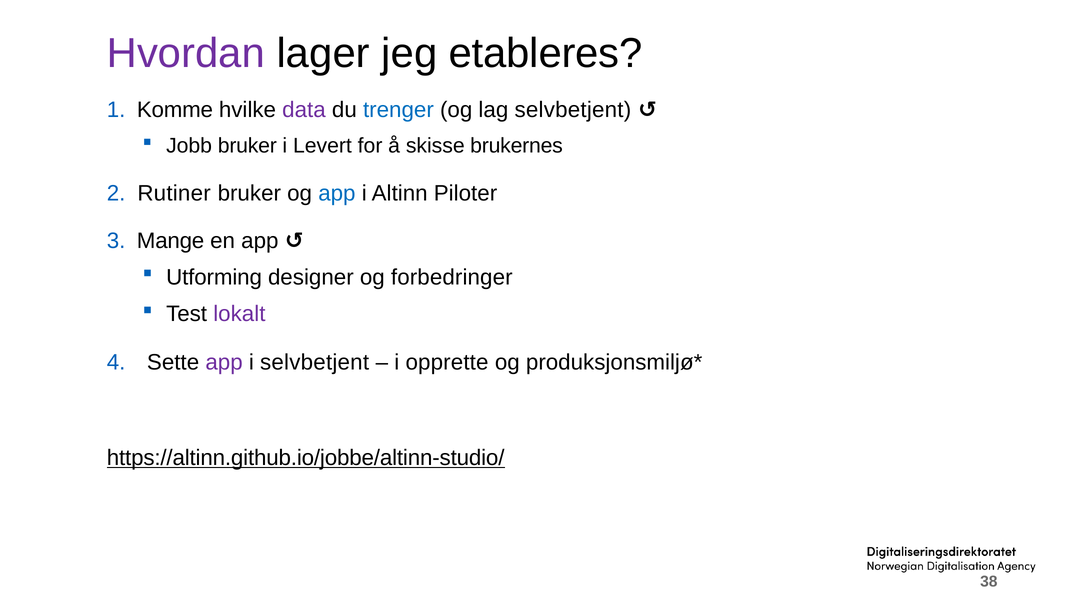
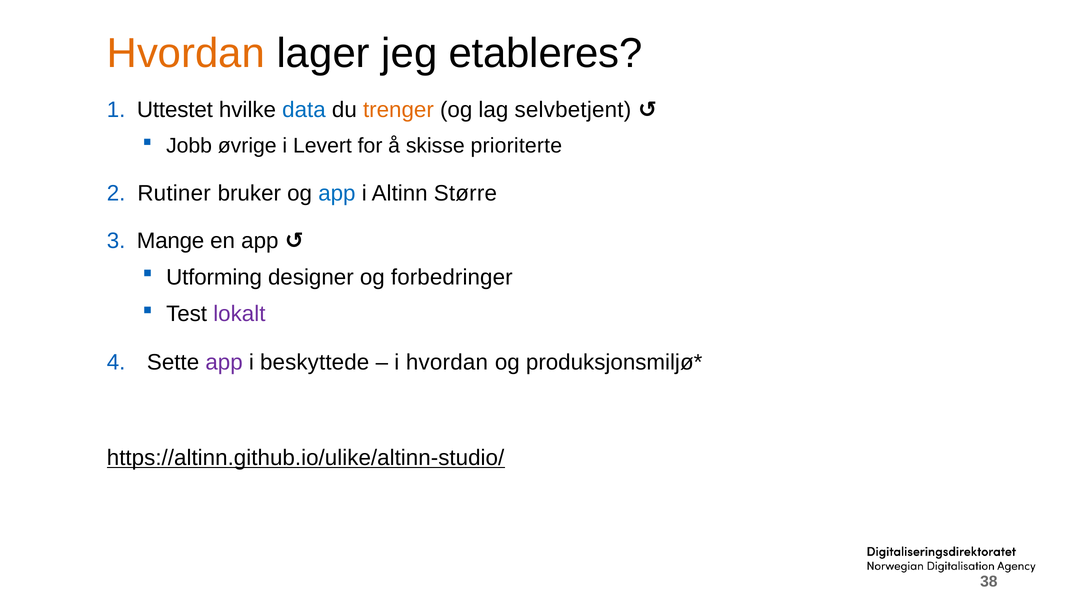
Hvordan colour: purple -> orange (186, 54)
Komme: Komme -> Uttestet (175, 110)
data colour: purple -> blue (304, 110)
trenger colour: blue -> orange (398, 110)
Jobb bruker: bruker -> øvrige (247, 146)
brukernes: brukernes -> prioriterte (516, 146)
Piloter: Piloter -> Større (465, 193)
i selvbetjent: selvbetjent -> beskyttede (315, 362)
i opprette: opprette -> hvordan (447, 362)
https://altinn.github.io/jobbe/altinn-studio/: https://altinn.github.io/jobbe/altinn-studio/ -> https://altinn.github.io/ulike/altinn-studio/ (306, 458)
